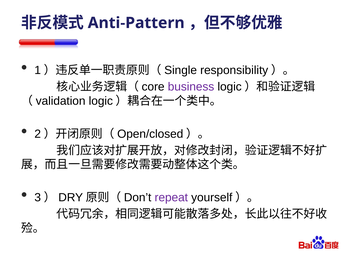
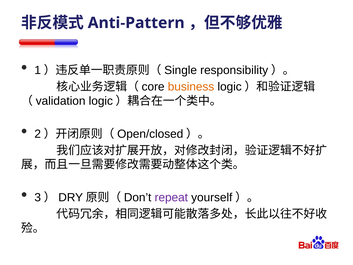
business colour: purple -> orange (191, 87)
